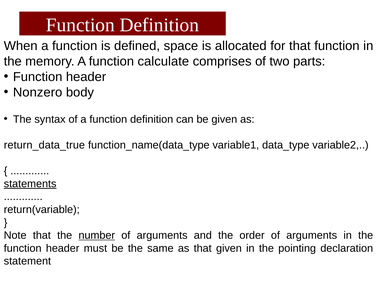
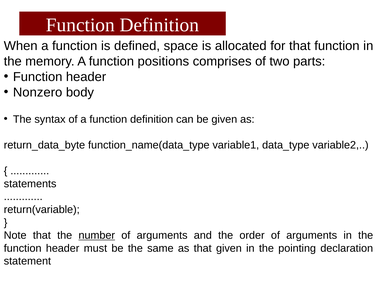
calculate: calculate -> positions (163, 62)
return_data_true: return_data_true -> return_data_byte (44, 145)
statements underline: present -> none (30, 184)
